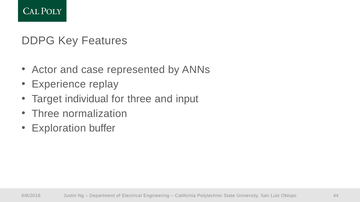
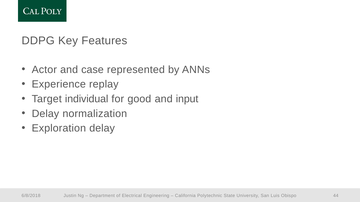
for three: three -> good (139, 99)
Three: Three -> Delay (45, 114)
Exploration buffer: buffer -> delay (102, 129)
